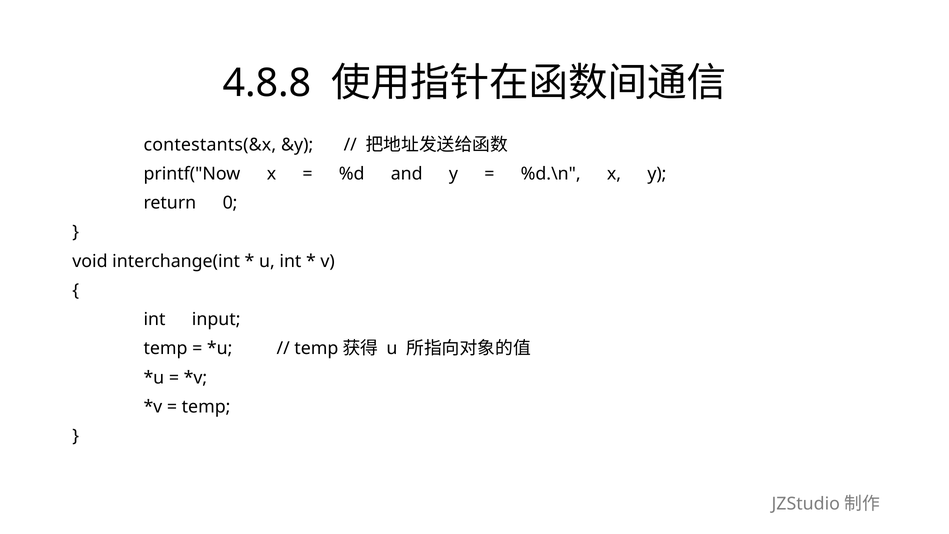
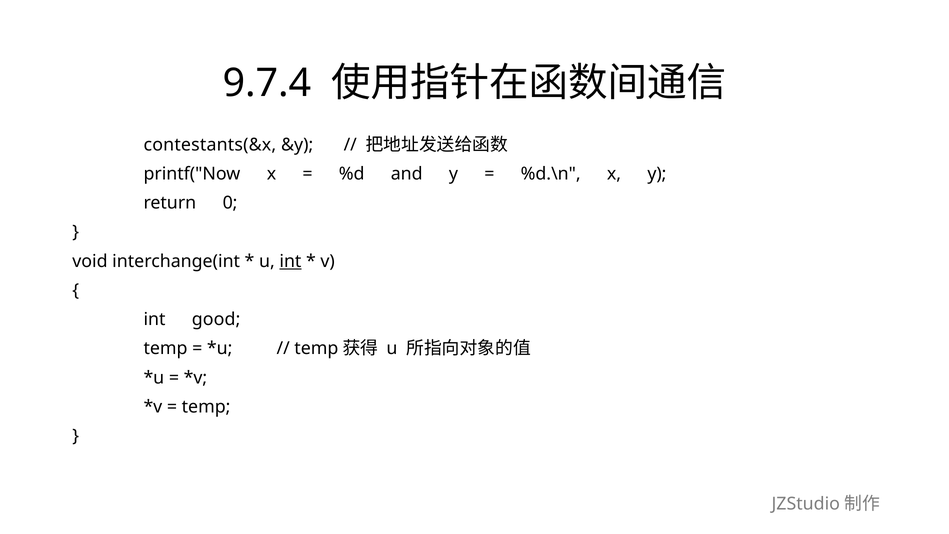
4.8.8: 4.8.8 -> 9.7.4 (267, 83)
int underline: none -> present (290, 261)
input: input -> good (216, 319)
